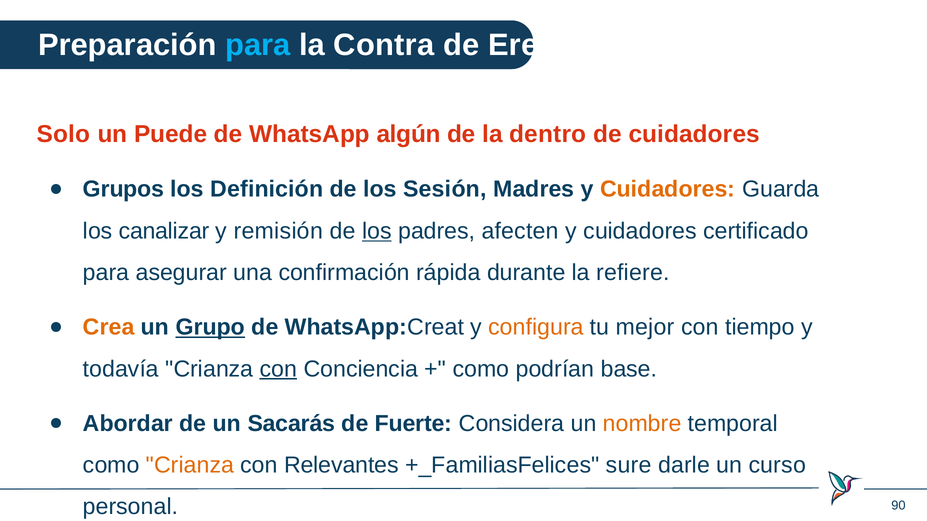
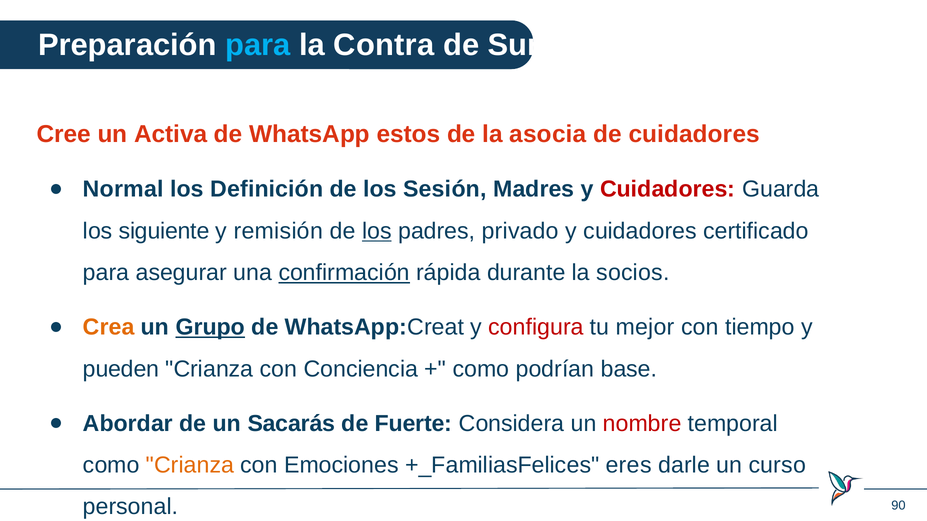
Eres: Eres -> Sure (522, 45)
Solo: Solo -> Cree (64, 134)
Puede: Puede -> Activa (171, 134)
algún: algún -> estos (409, 134)
dentro: dentro -> asocia (548, 134)
Grupos: Grupos -> Normal (123, 190)
Cuidadores colour: orange -> red (668, 190)
canalizar: canalizar -> siguiente (164, 231)
afecten: afecten -> privado (520, 231)
confirmación underline: none -> present (344, 273)
refiere: refiere -> socios (633, 273)
configura colour: orange -> red (536, 328)
todavía: todavía -> pueden (121, 369)
con underline: present -> none (278, 369)
nombre colour: orange -> red (642, 424)
Relevantes: Relevantes -> Emociones (341, 466)
sure: sure -> eres (629, 466)
